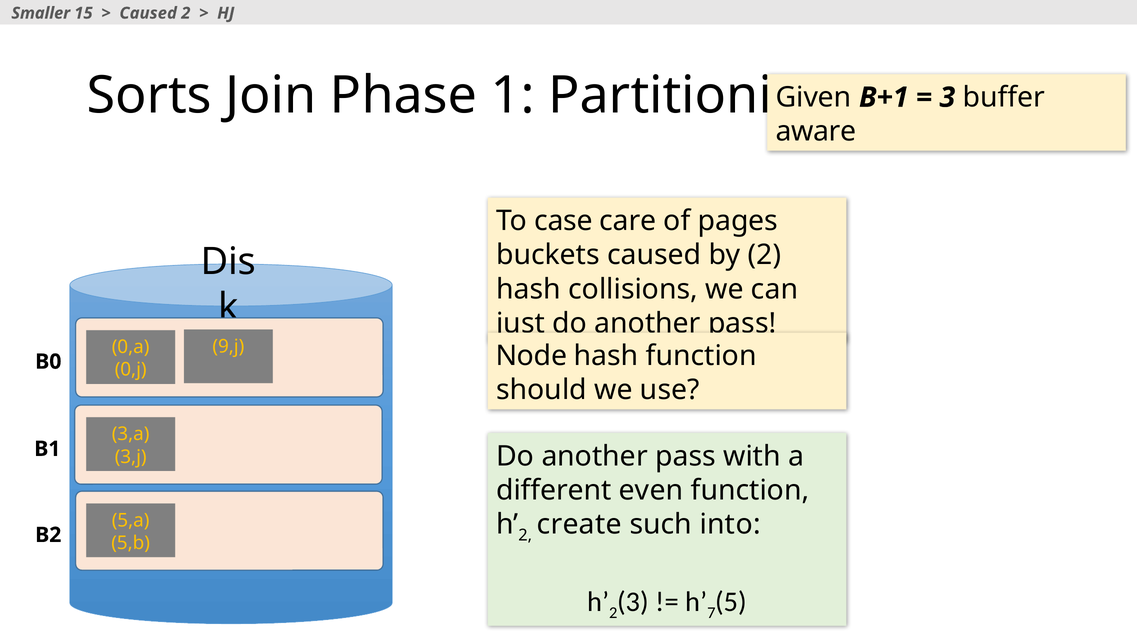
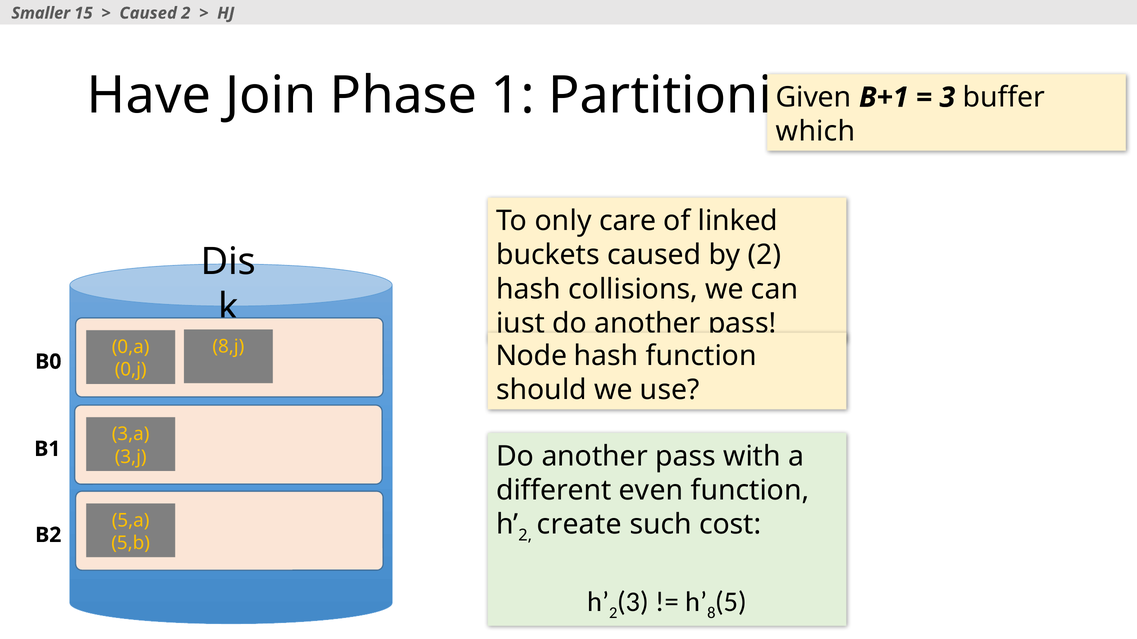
Sorts: Sorts -> Have (149, 96)
aware: aware -> which (816, 132)
case: case -> only (563, 221)
pages: pages -> linked (738, 221)
9,j: 9,j -> 8,j (228, 347)
into: into -> cost (730, 525)
7: 7 -> 8 (711, 614)
